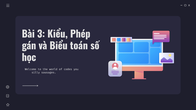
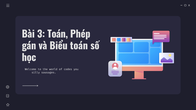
3 Kiểu: Kiểu -> Toán (58, 34)
